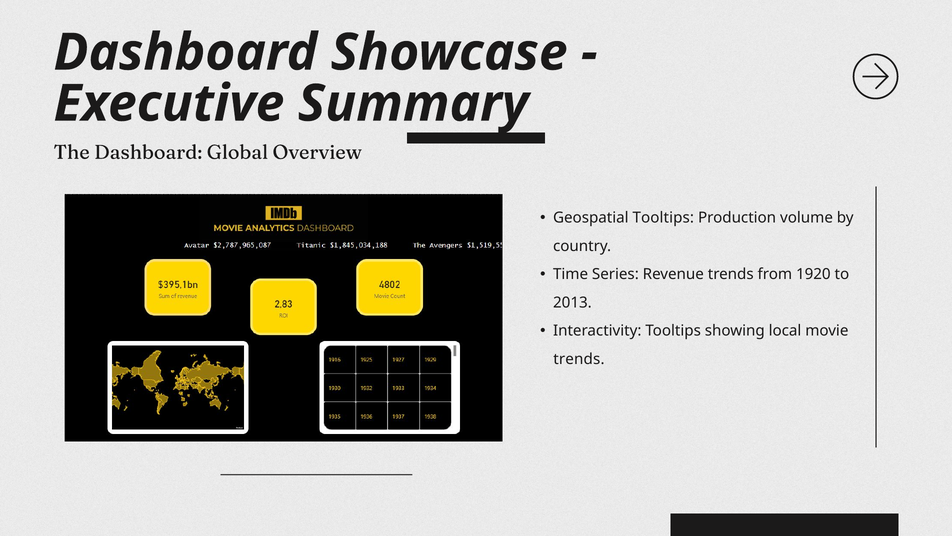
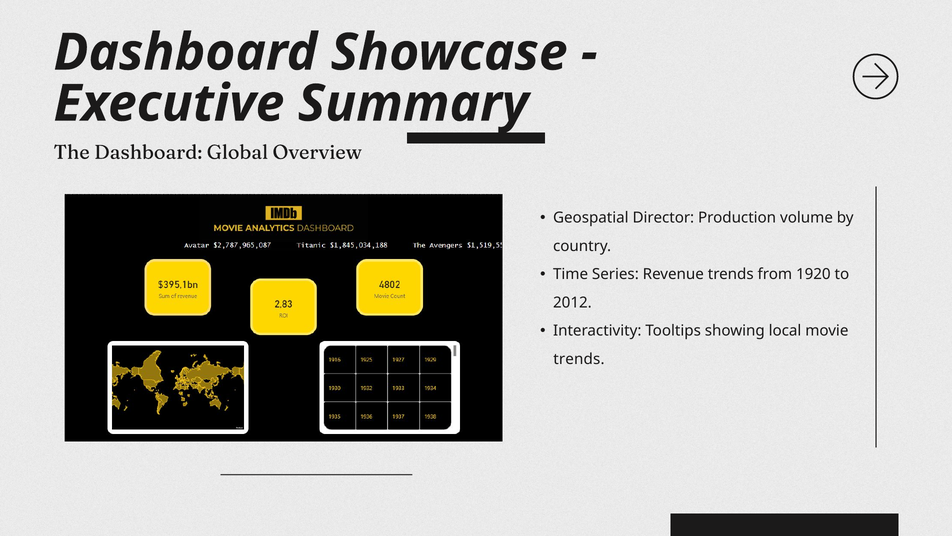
Geospatial Tooltips: Tooltips -> Director (663, 218)
2013: 2013 -> 2012 (572, 302)
